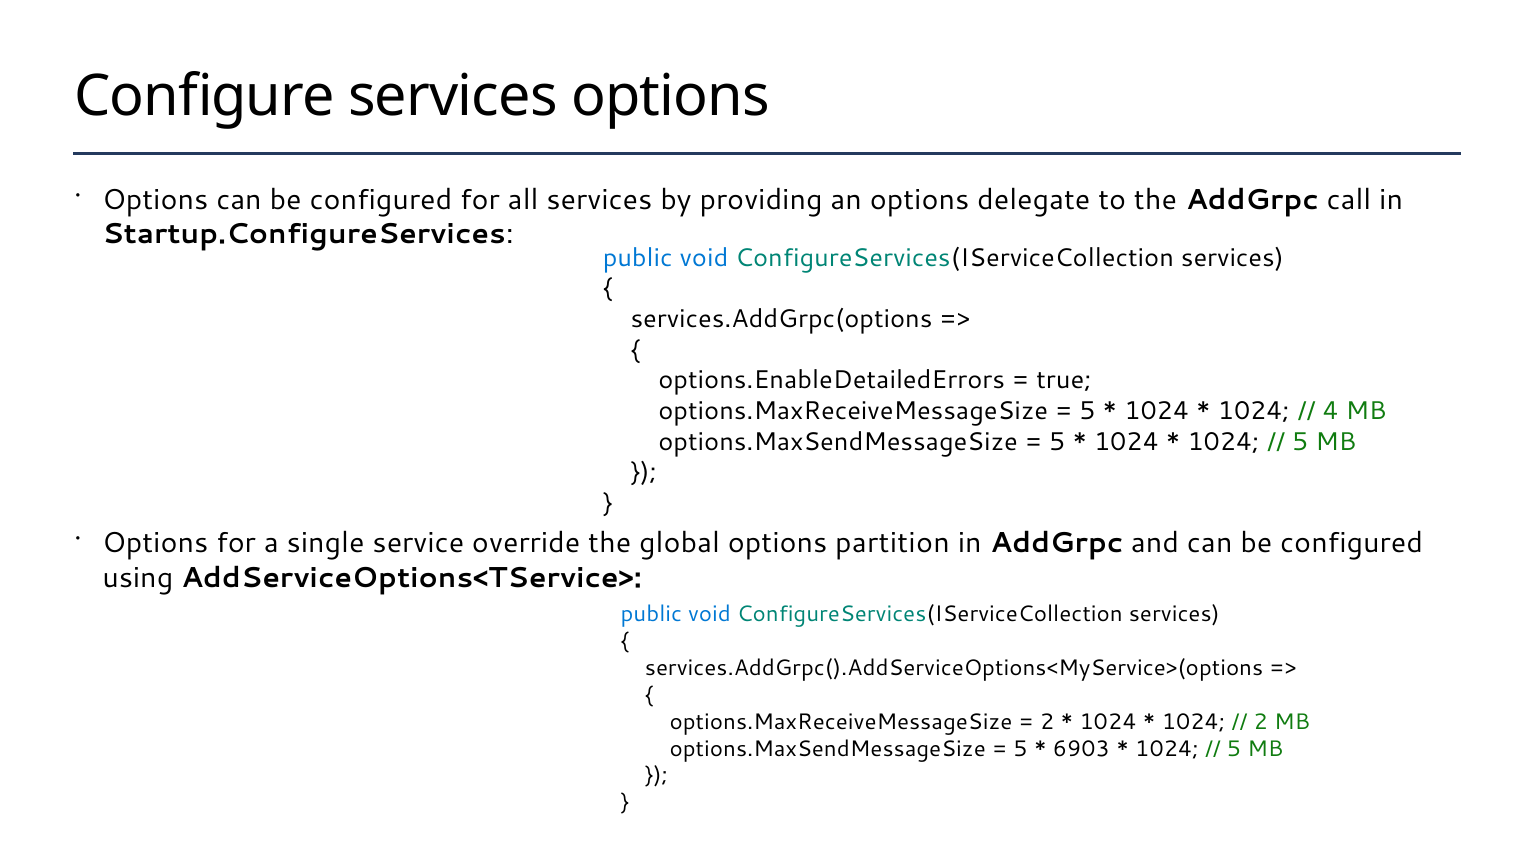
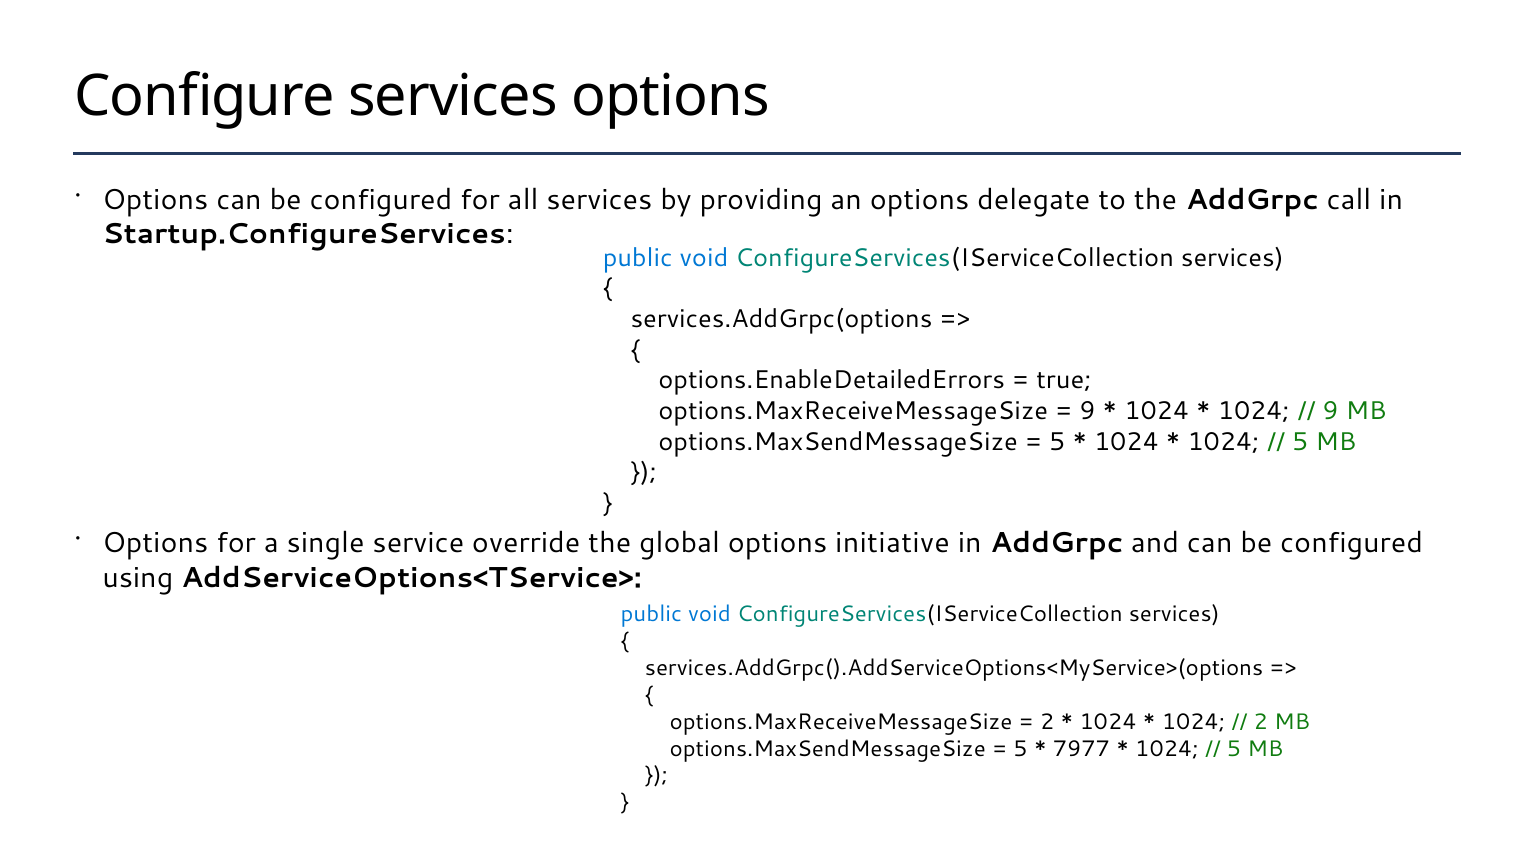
5: 5 -> 9 (1087, 411)
4: 4 -> 9 (1331, 411)
partition: partition -> initiative (892, 543)
6903: 6903 -> 7977 (1081, 749)
